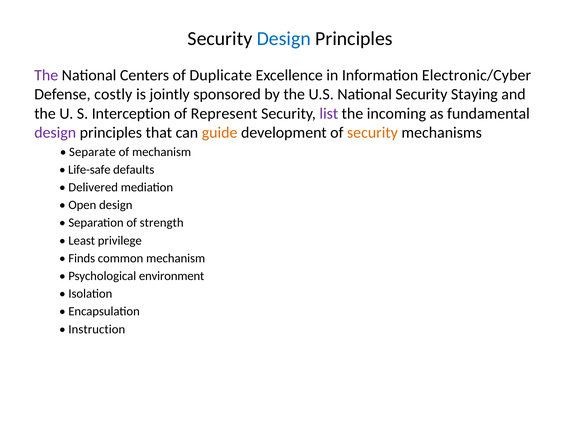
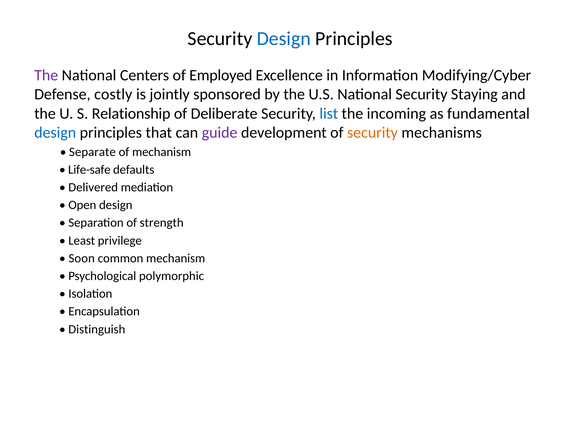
Duplicate: Duplicate -> Employed (221, 75)
Electronic/Cyber: Electronic/Cyber -> Modifying/Cyber (477, 75)
Interception: Interception -> Relationship (131, 114)
Represent: Represent -> Deliberate (224, 114)
list colour: purple -> blue (329, 114)
design colour: purple -> blue (55, 133)
guide colour: orange -> purple (220, 133)
Finds: Finds -> Soon (82, 258)
environment: environment -> polymorphic (172, 276)
Instruction: Instruction -> Distinguish (97, 329)
